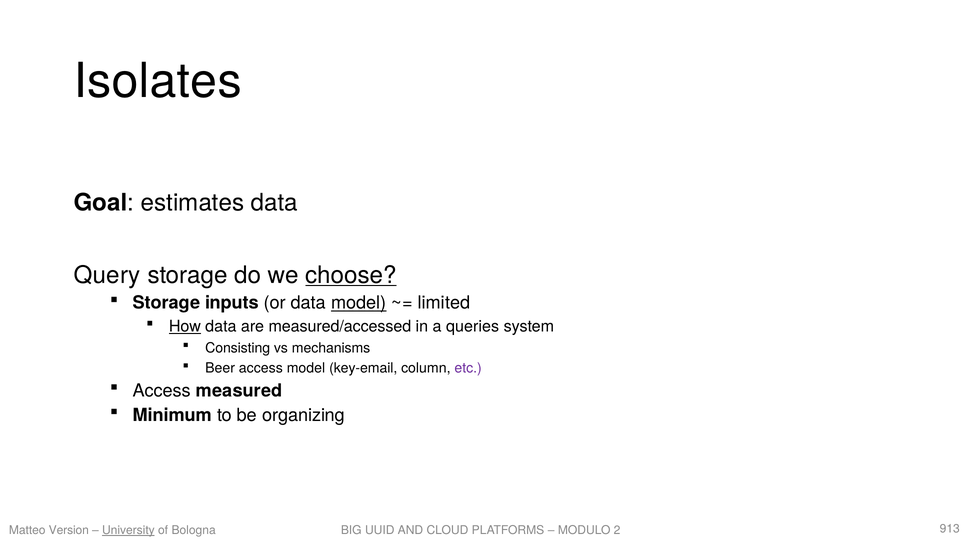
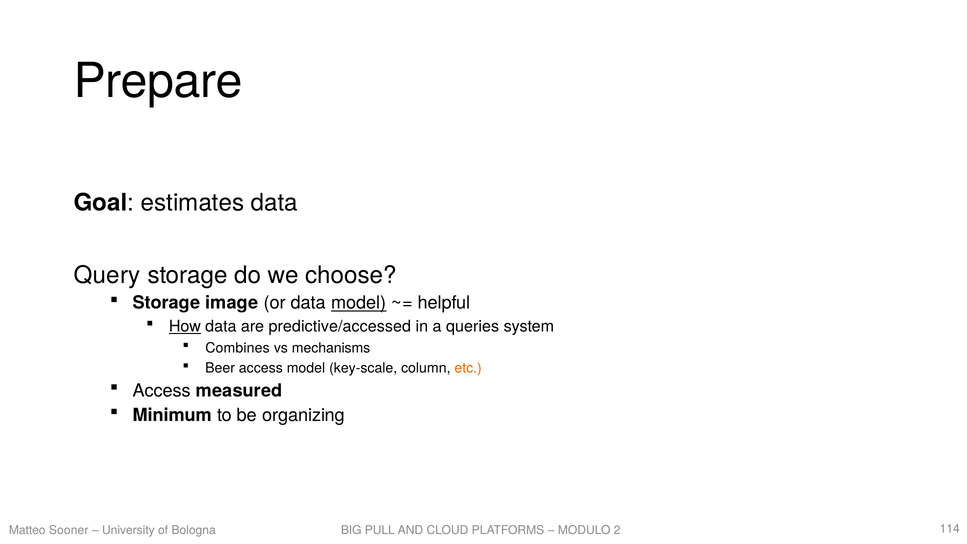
Isolates: Isolates -> Prepare (158, 81)
choose underline: present -> none (351, 275)
inputs: inputs -> image (232, 303)
limited: limited -> helpful (444, 303)
measured/accessed: measured/accessed -> predictive/accessed (340, 326)
Consisting: Consisting -> Combines (238, 348)
key-email: key-email -> key-scale (363, 368)
etc colour: purple -> orange (468, 368)
Version: Version -> Sooner (69, 530)
University underline: present -> none (128, 530)
UUID: UUID -> PULL (380, 530)
913: 913 -> 114 (950, 529)
